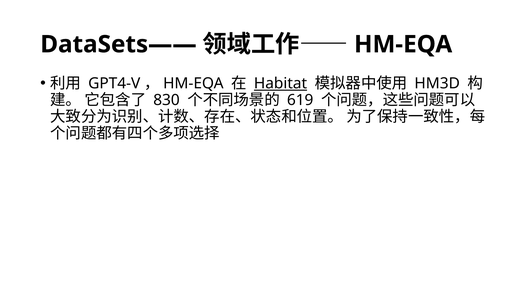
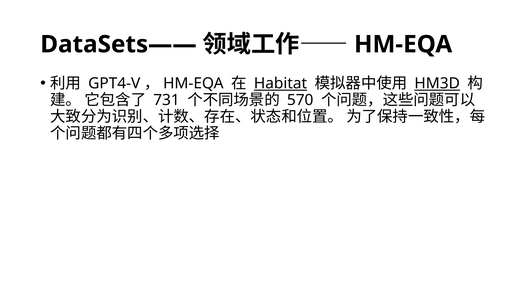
HM3D underline: none -> present (437, 84)
830: 830 -> 731 (166, 100)
619: 619 -> 570 (300, 100)
